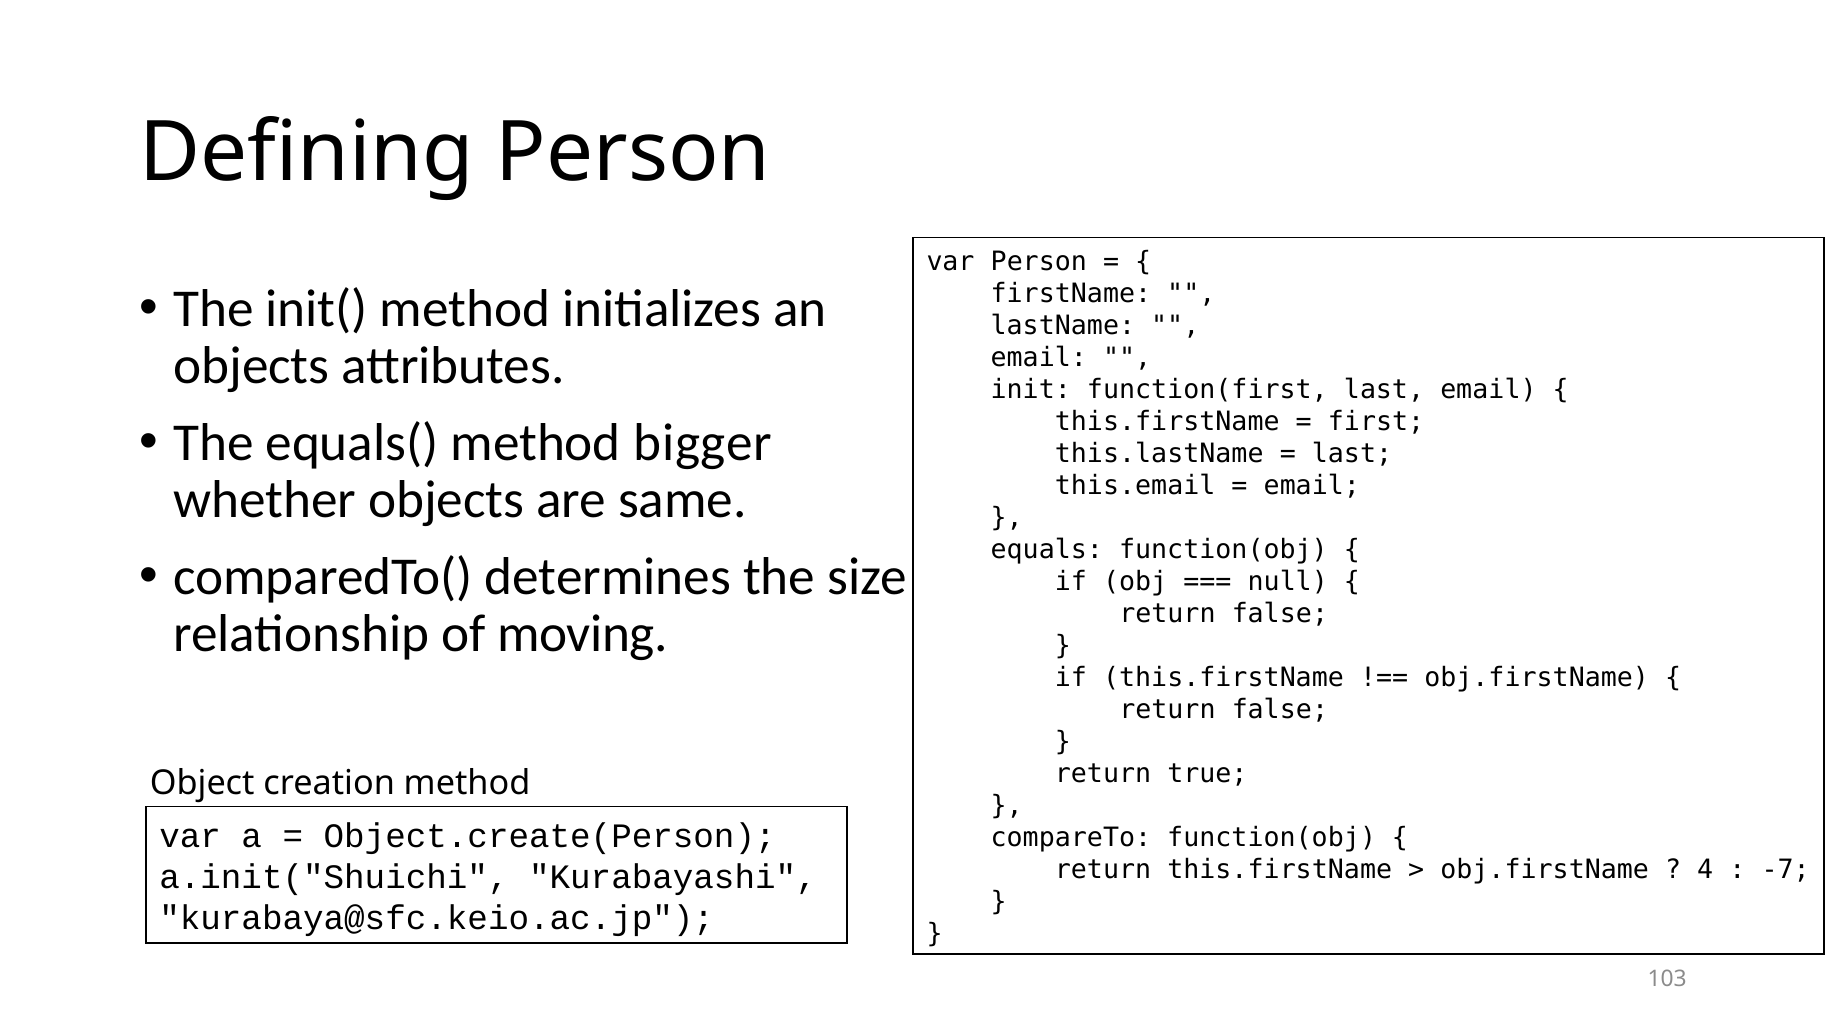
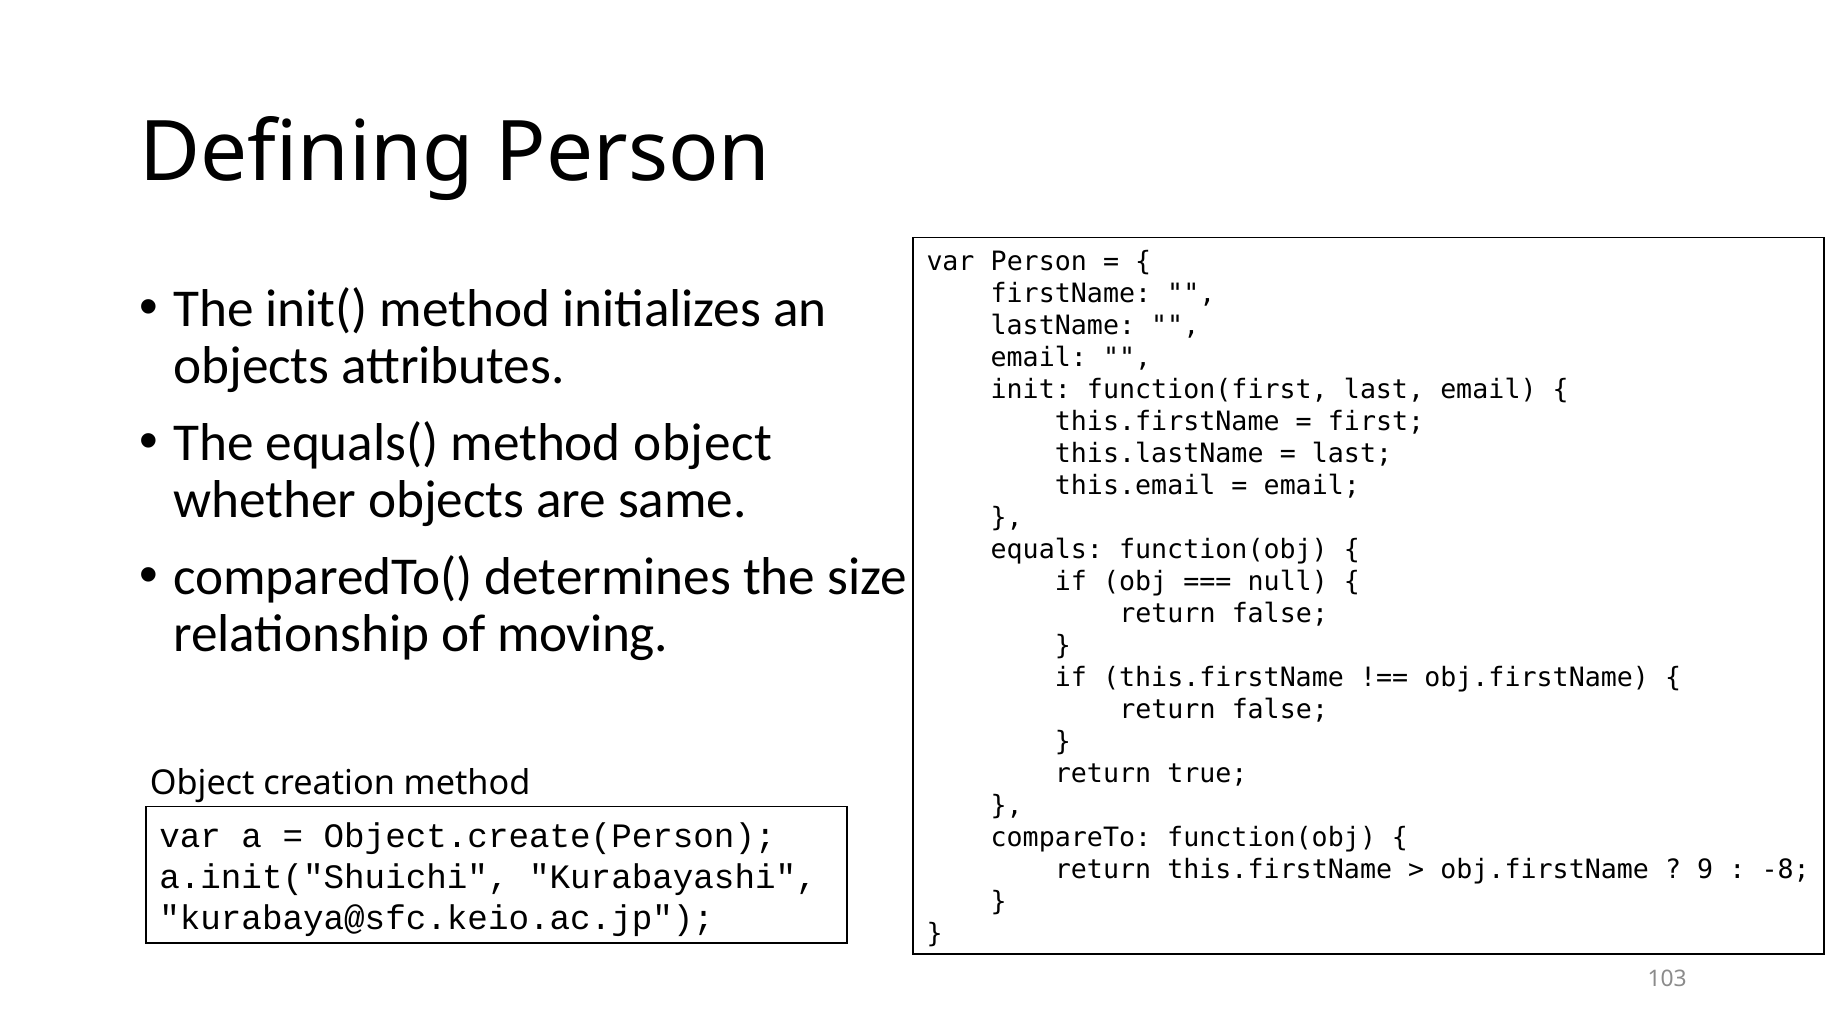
method bigger: bigger -> object (703, 443)
4: 4 -> 9 (1705, 869)
-7: -7 -> -8 (1786, 869)
